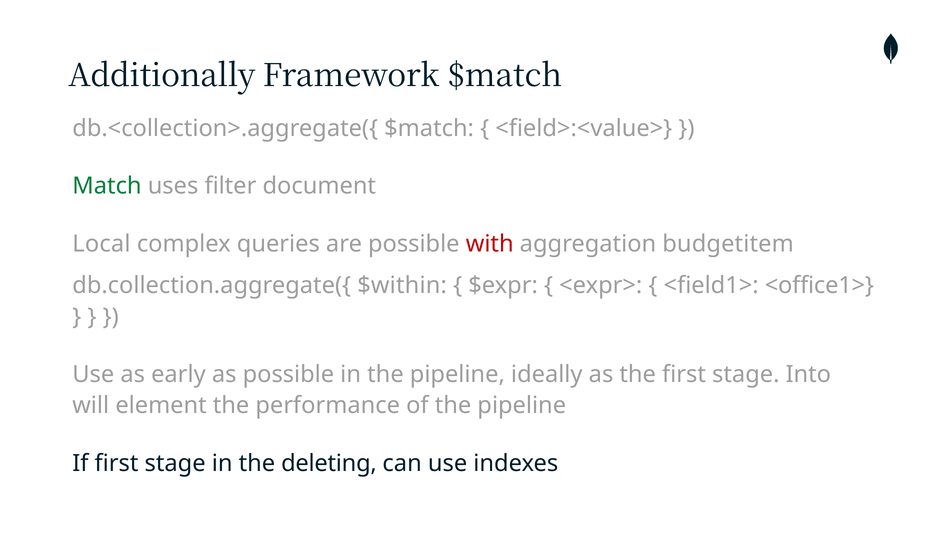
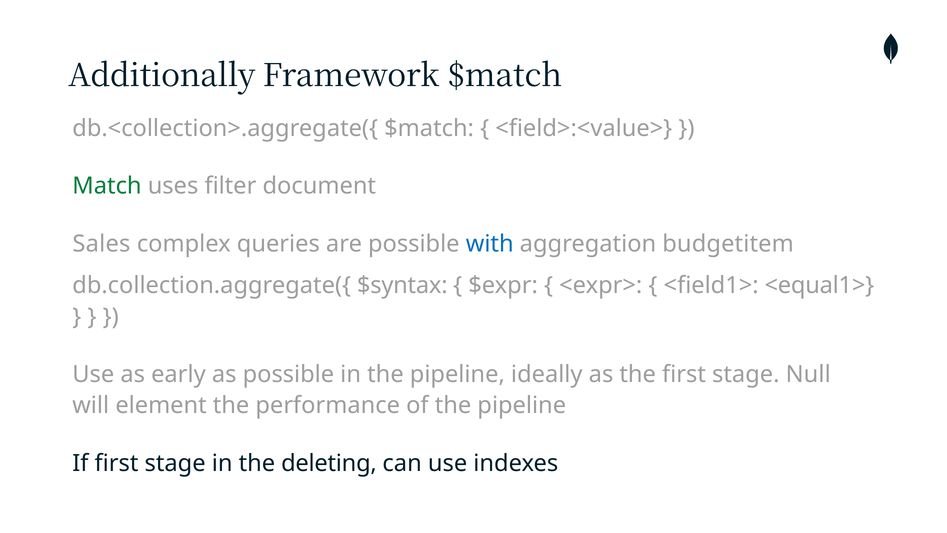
Local: Local -> Sales (101, 244)
with colour: red -> blue (490, 244)
$within: $within -> $syntax (402, 285)
<office1>: <office1> -> <equal1> (819, 285)
Into: Into -> Null (808, 374)
